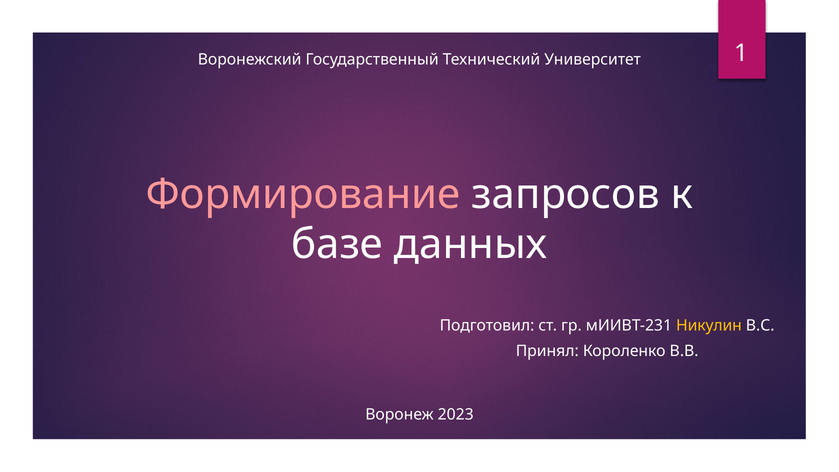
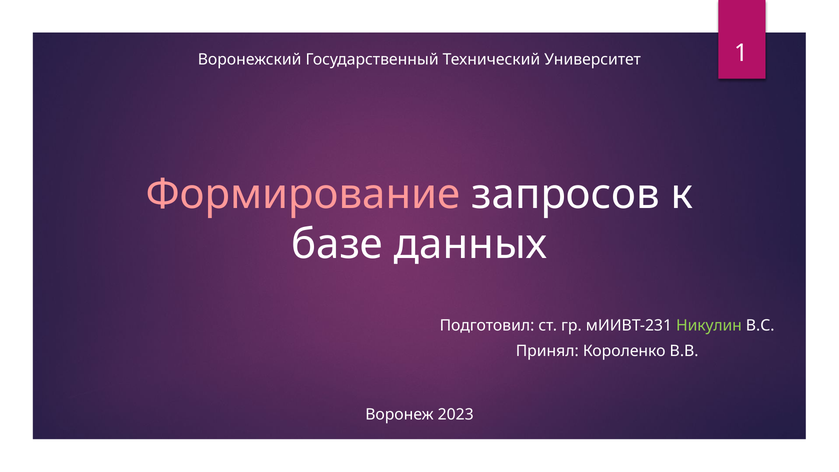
Никулин colour: yellow -> light green (709, 326)
